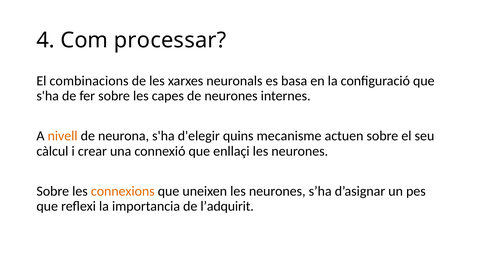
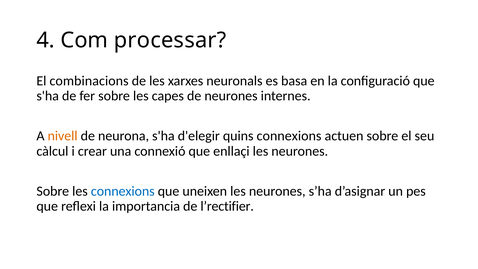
quins mecanisme: mecanisme -> connexions (289, 136)
connexions colour: orange -> blue (123, 191)
l’adquirit: l’adquirit -> l’rectifier (227, 206)
